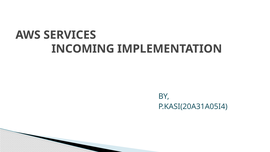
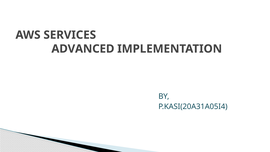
INCOMING: INCOMING -> ADVANCED (83, 49)
